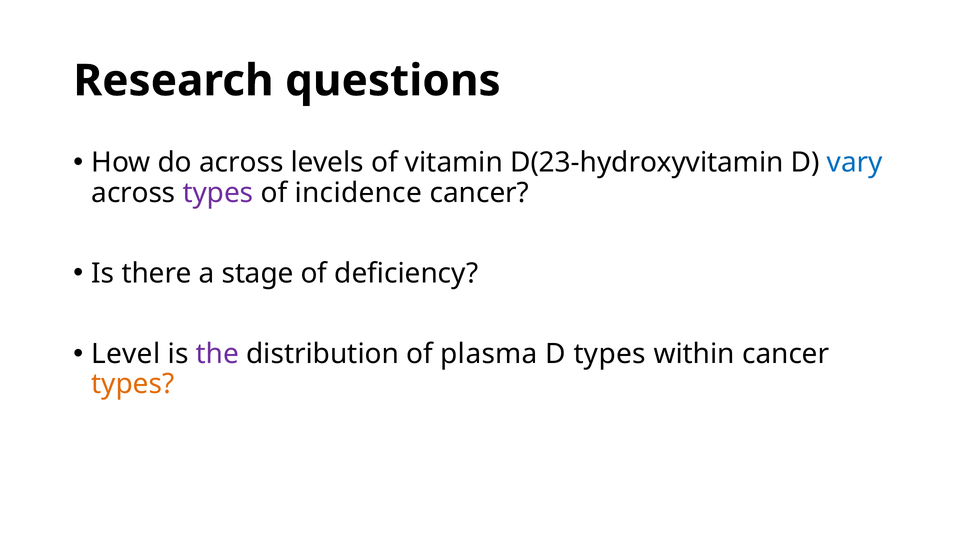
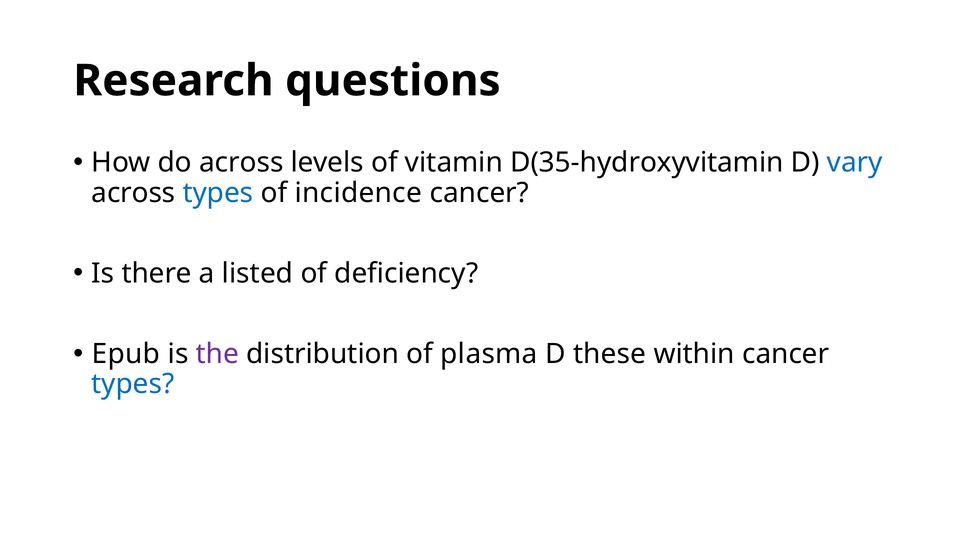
D(23-hydroxyvitamin: D(23-hydroxyvitamin -> D(35-hydroxyvitamin (647, 163)
types colour: purple -> blue (218, 193)
stage: stage -> listed (257, 273)
Level: Level -> Epub (126, 354)
D types: types -> these (610, 354)
types colour: orange -> blue (133, 384)
